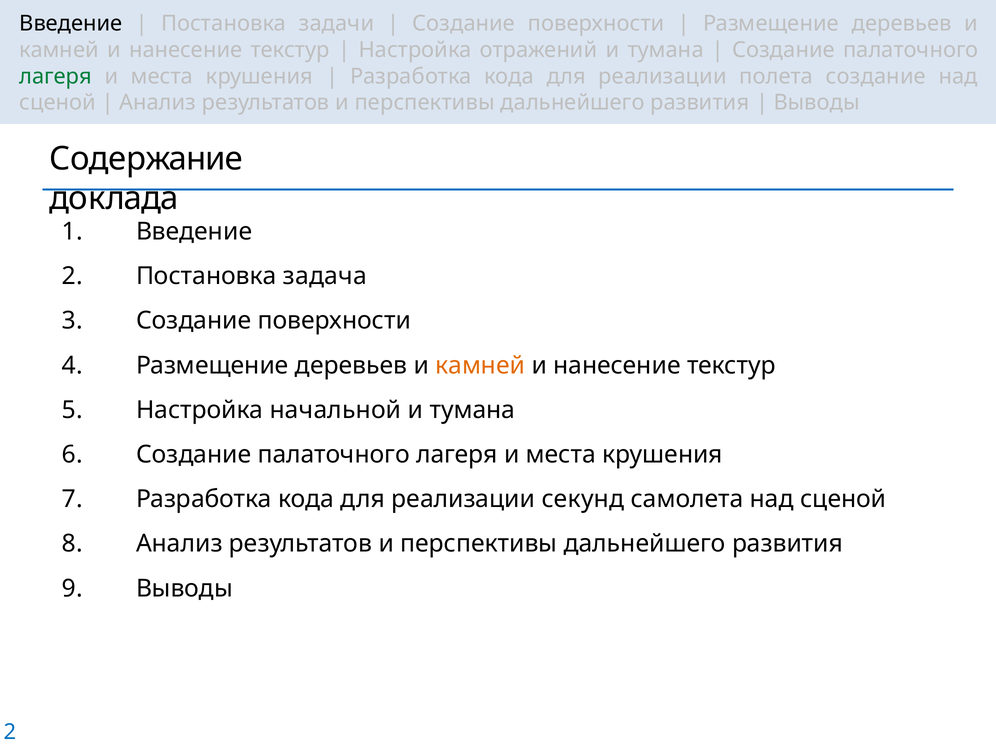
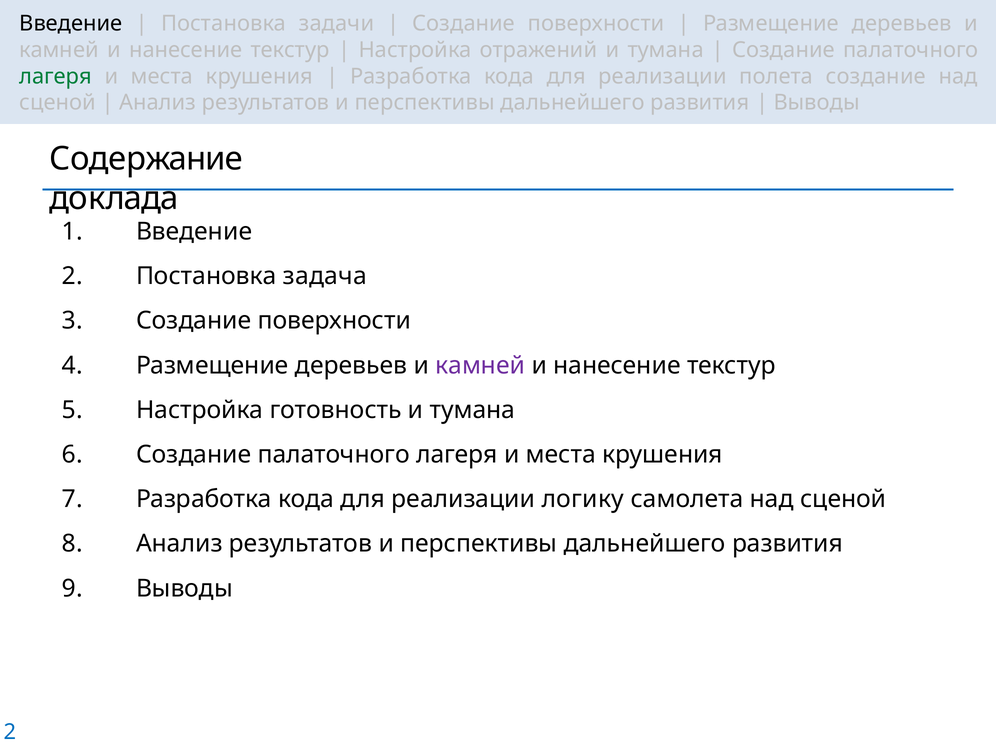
камней colour: orange -> purple (480, 365)
начальной: начальной -> готовность (336, 410)
секунд: секунд -> логику (583, 499)
